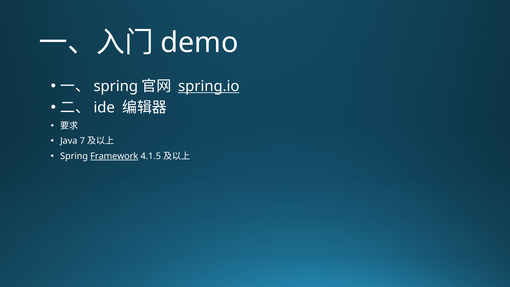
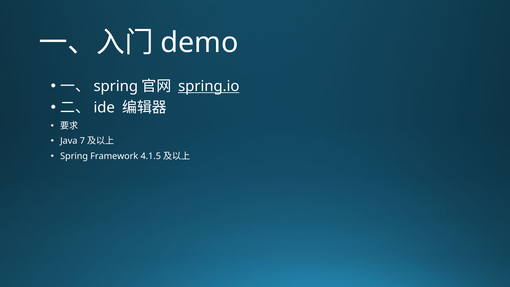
Framework underline: present -> none (114, 156)
